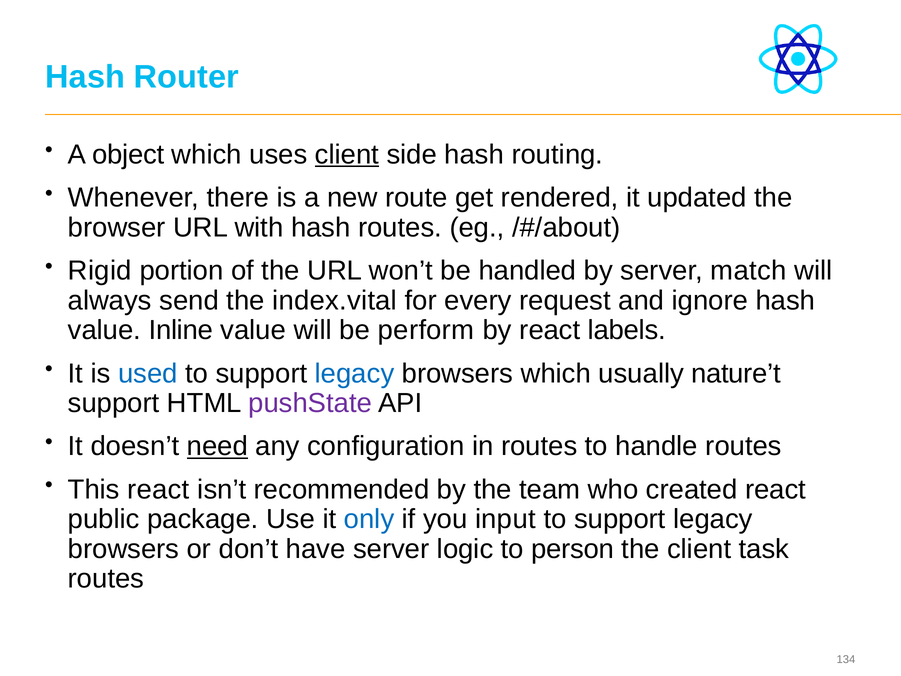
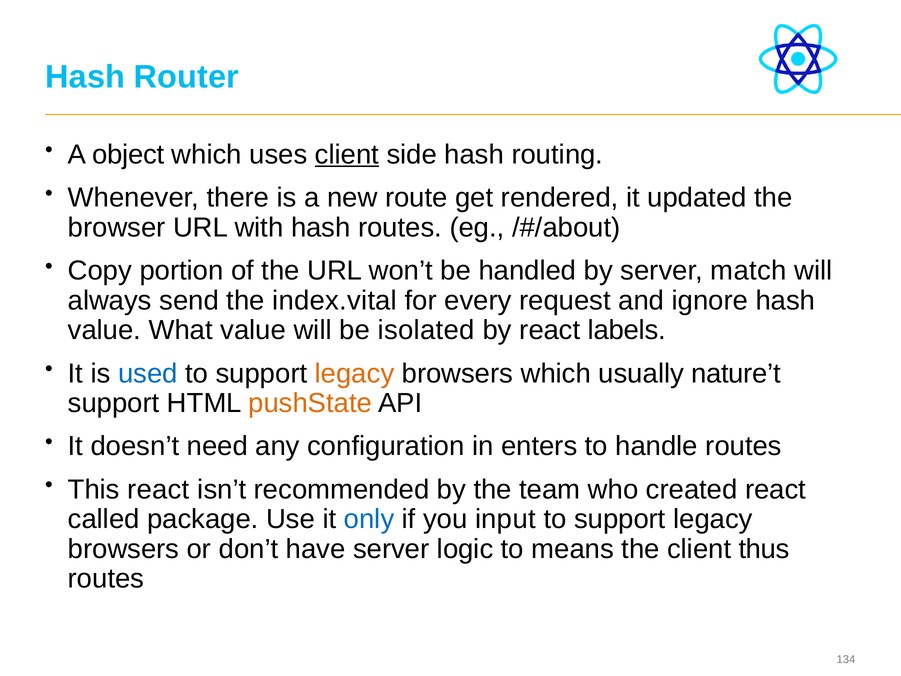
Rigid: Rigid -> Copy (100, 271)
Inline: Inline -> What (181, 330)
perform: perform -> isolated (426, 330)
legacy colour: blue -> orange (355, 373)
pushState colour: purple -> orange (310, 403)
need underline: present -> none (217, 446)
in routes: routes -> enters (539, 446)
public: public -> called (104, 519)
person: person -> means (573, 549)
task: task -> thus (764, 549)
